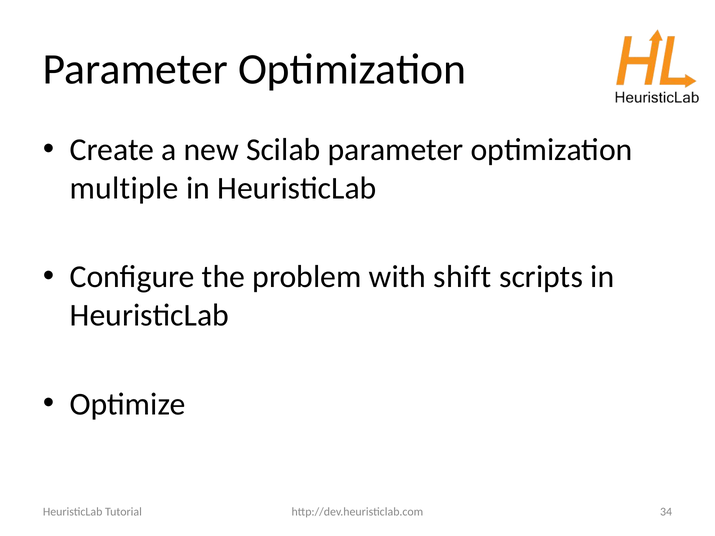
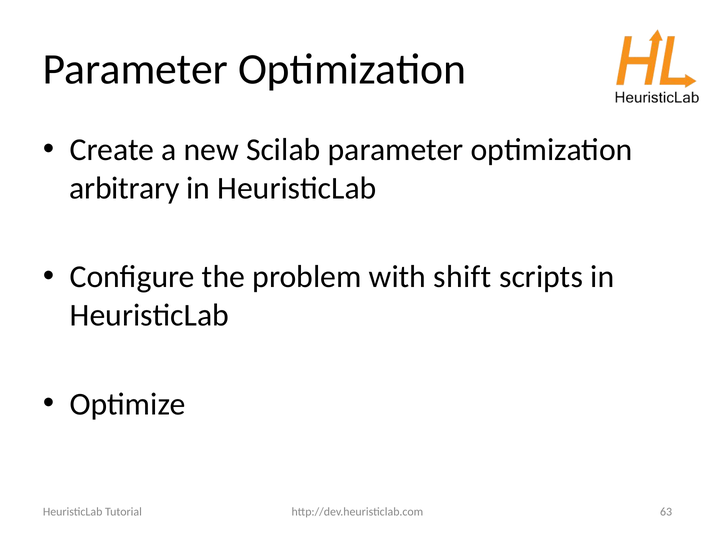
multiple: multiple -> arbitrary (124, 188)
34: 34 -> 63 (666, 512)
